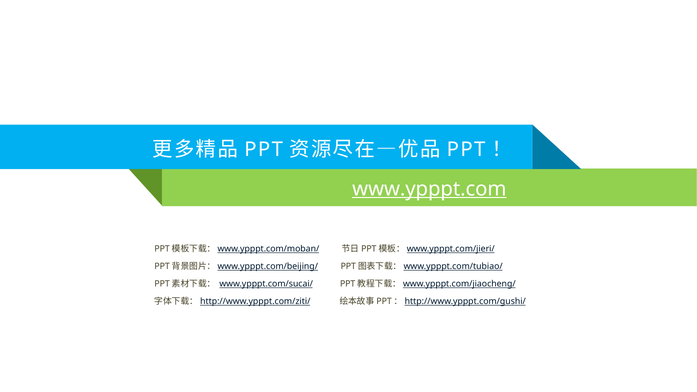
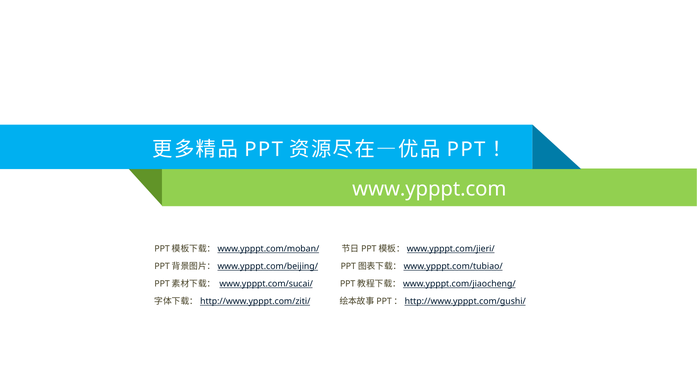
www.ypppt.com underline: present -> none (429, 189)
